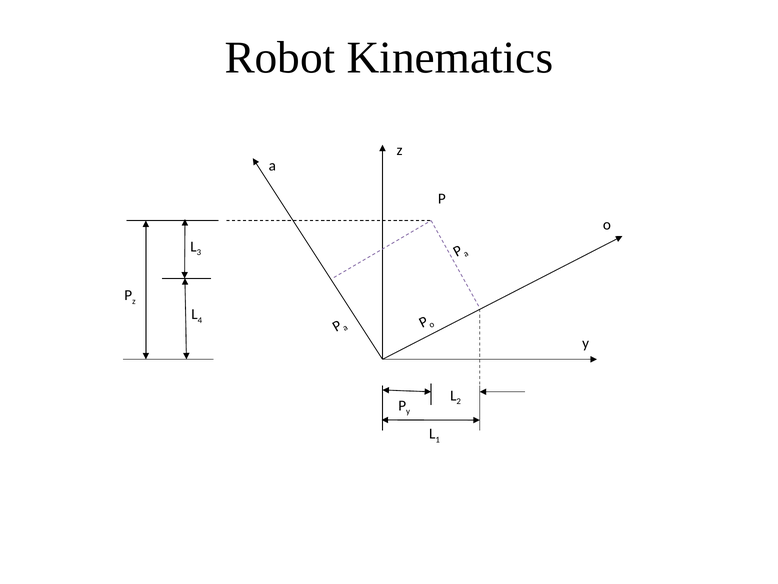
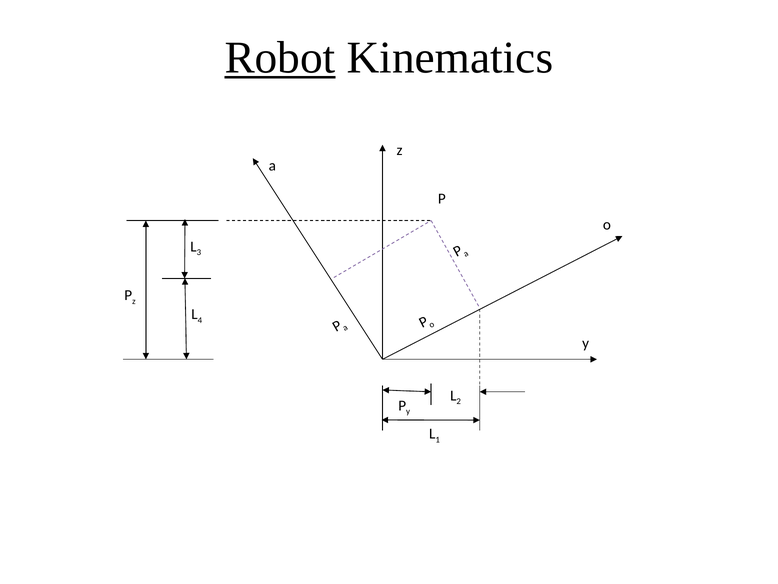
Robot underline: none -> present (280, 58)
